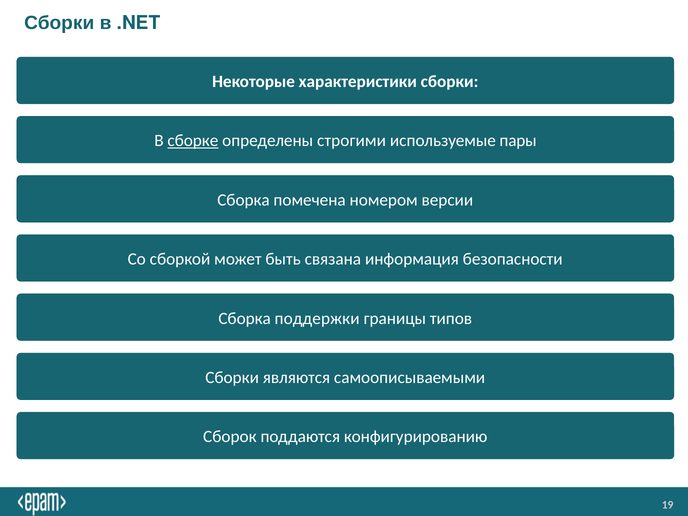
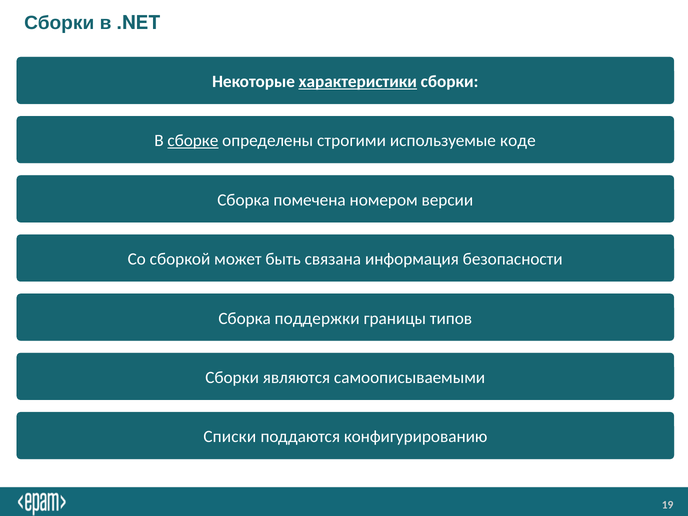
характеристики underline: none -> present (358, 82)
пары: пары -> коде (518, 141)
Сборок: Сборок -> Списки (230, 437)
